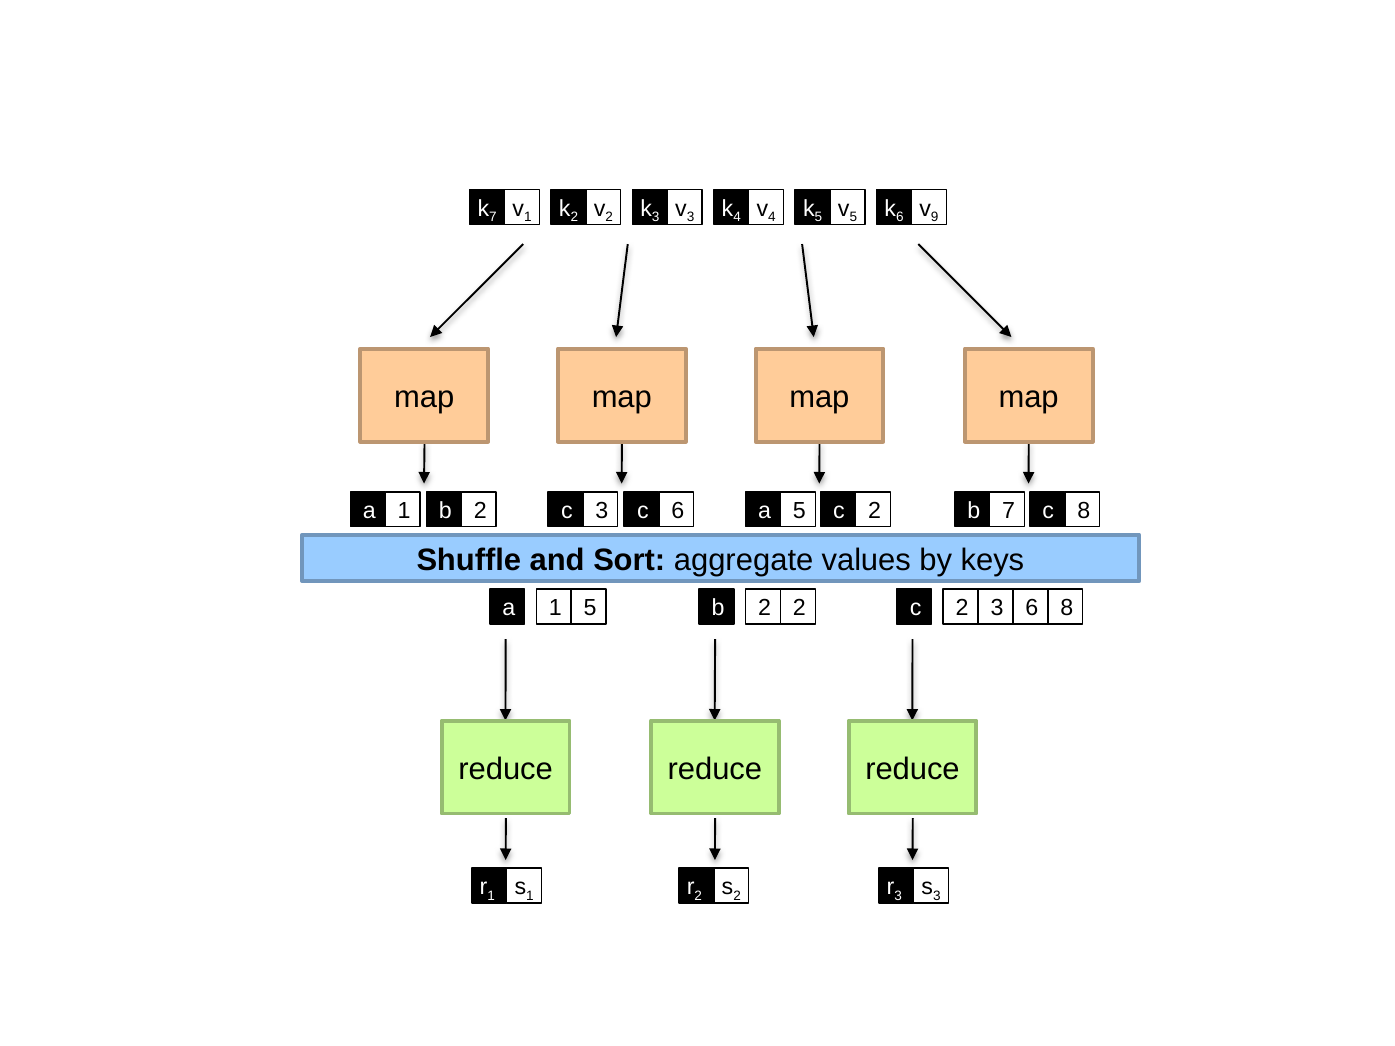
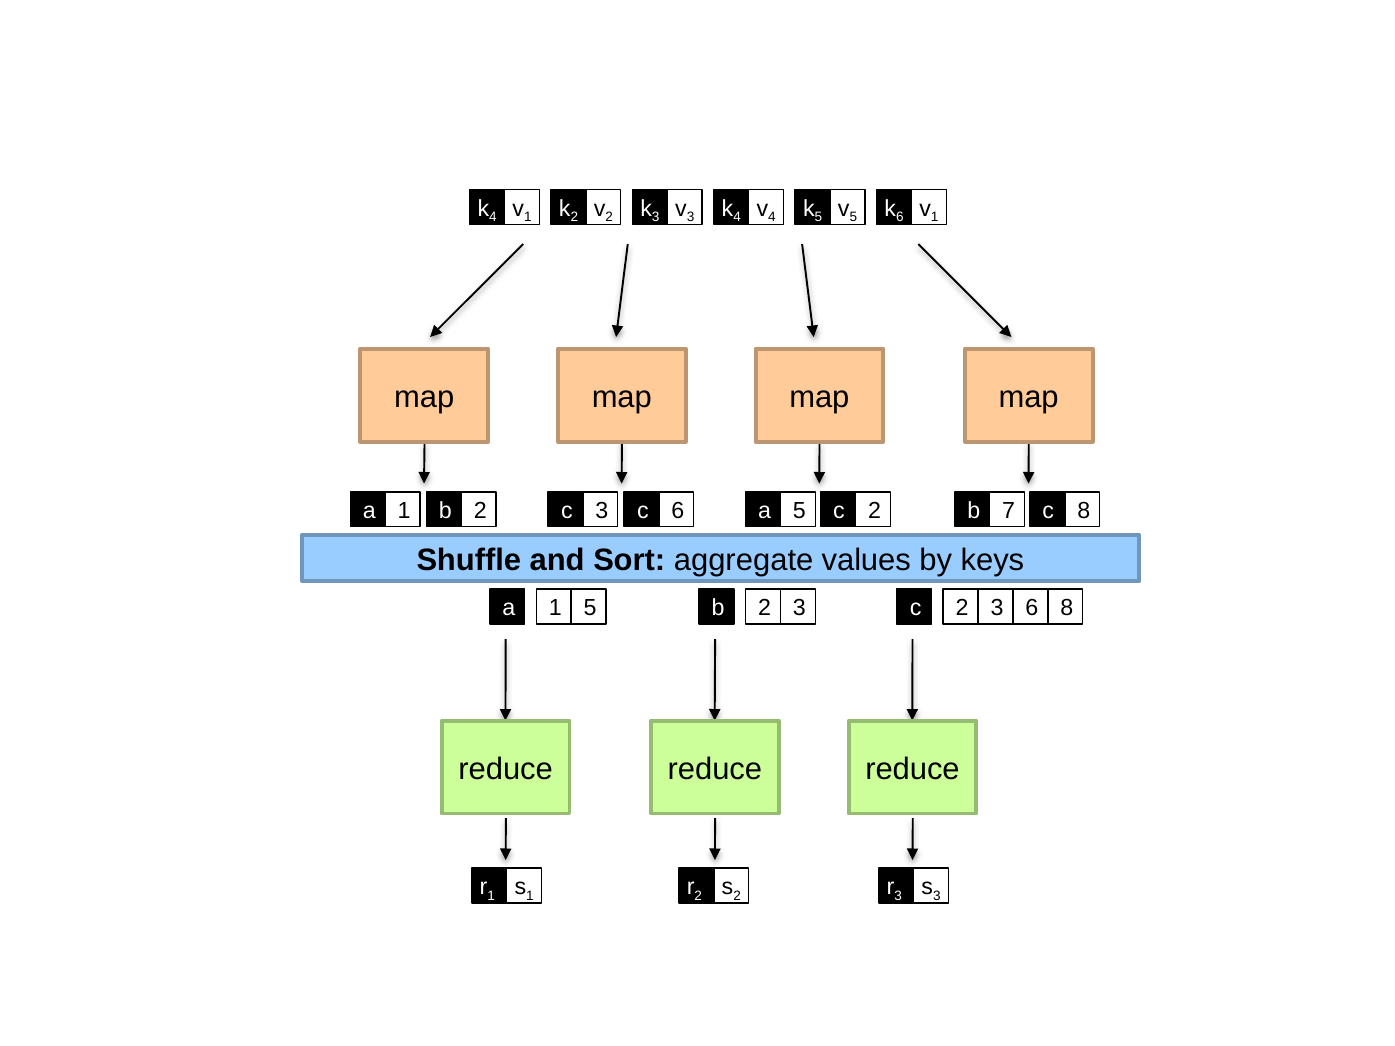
7: 7 -> 4 (493, 217)
9: 9 -> 1 (935, 217)
b 2 2: 2 -> 3 (799, 608)
